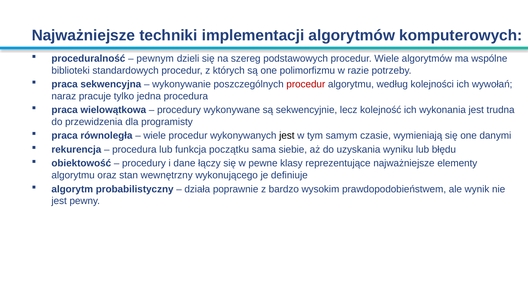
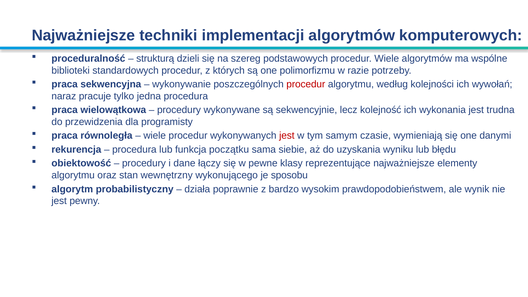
pewnym: pewnym -> strukturą (155, 59)
jest colour: black -> red (287, 136)
definiuje: definiuje -> sposobu (289, 175)
